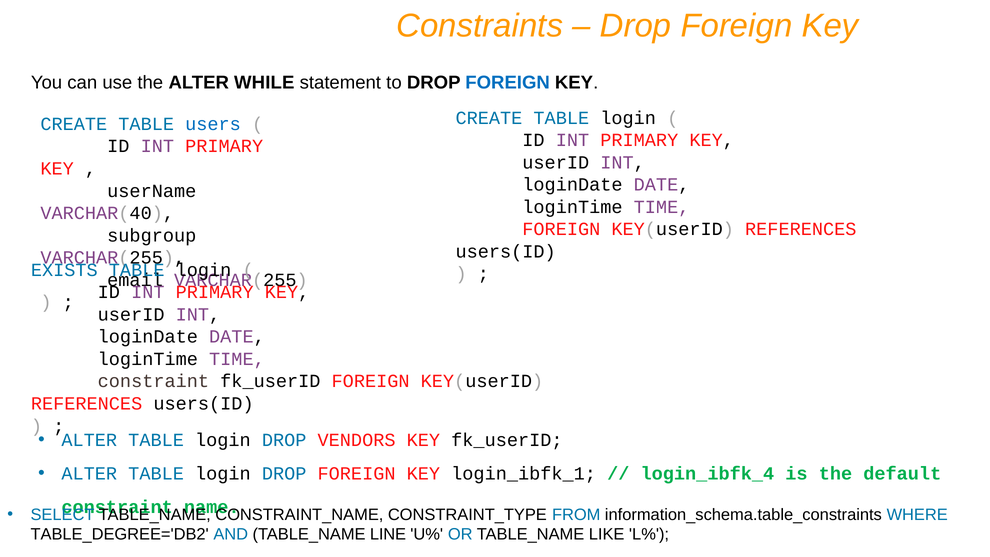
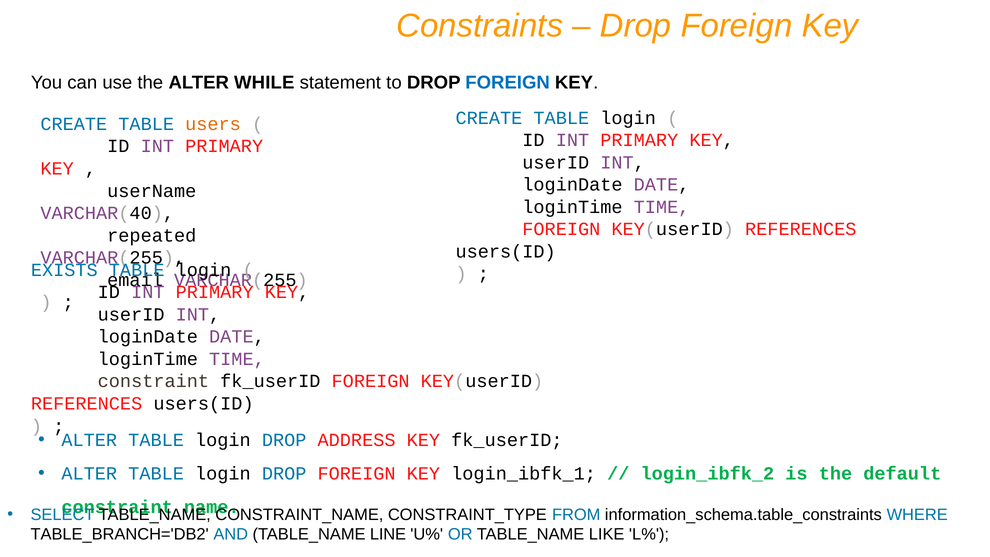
users colour: blue -> orange (213, 124)
subgroup: subgroup -> repeated (152, 235)
VENDORS: VENDORS -> ADDRESS (357, 440)
login_ibfk_4: login_ibfk_4 -> login_ibfk_2 (707, 474)
TABLE_DEGREE='DB2: TABLE_DEGREE='DB2 -> TABLE_BRANCH='DB2 (120, 534)
